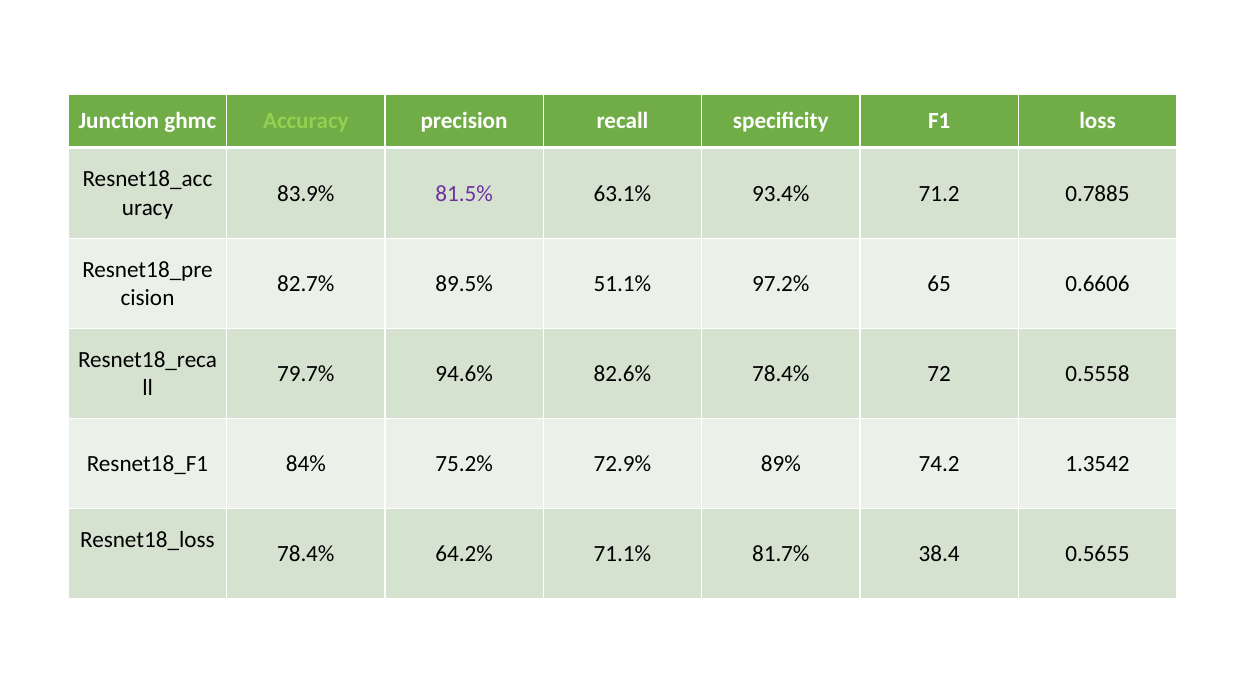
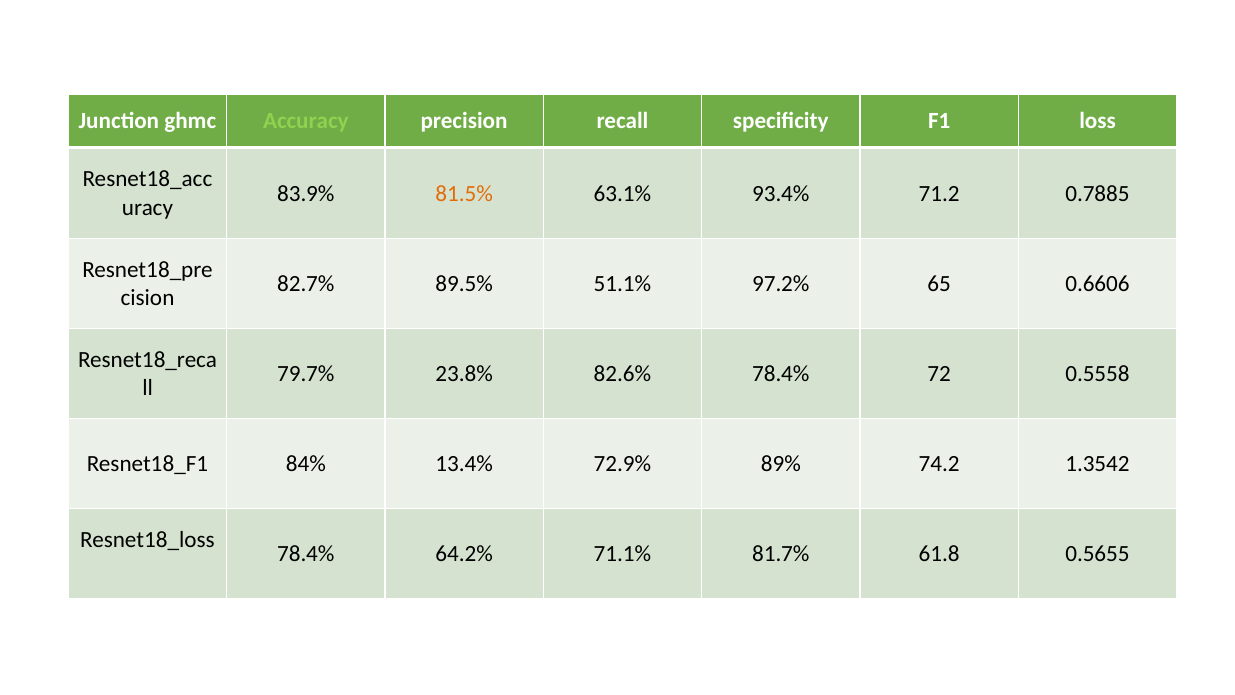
81.5% colour: purple -> orange (464, 193)
94.6%: 94.6% -> 23.8% (464, 374)
75.2%: 75.2% -> 13.4% (464, 464)
38.4: 38.4 -> 61.8 (939, 554)
